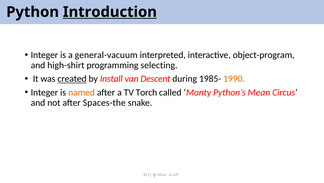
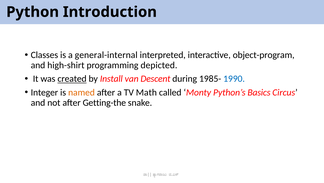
Introduction underline: present -> none (110, 12)
Integer: Integer -> Classes (44, 55)
general-vacuum: general-vacuum -> general-internal (106, 55)
selecting: selecting -> depicted (159, 65)
1990 colour: orange -> blue (234, 79)
Torch: Torch -> Math (146, 92)
Mean: Mean -> Basics (259, 92)
Spaces-the: Spaces-the -> Getting-the (104, 102)
